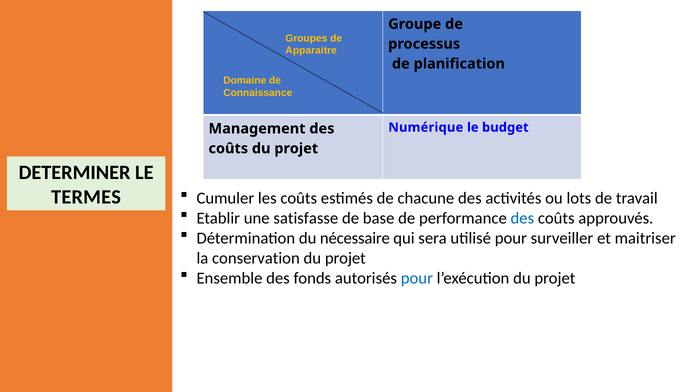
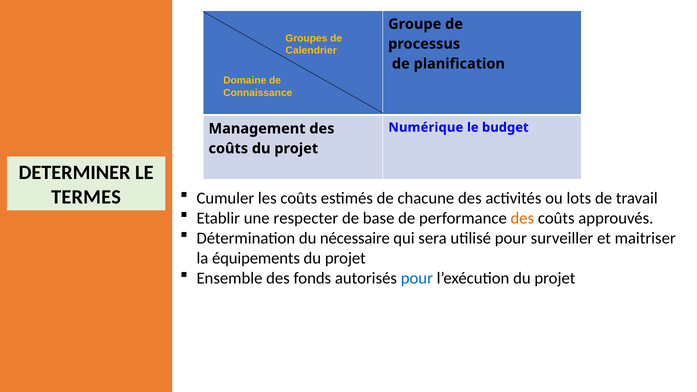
Apparaitre: Apparaitre -> Calendrier (311, 50)
satisfasse: satisfasse -> respecter (306, 218)
des colour: blue -> orange (522, 218)
conservation: conservation -> équipements (256, 258)
